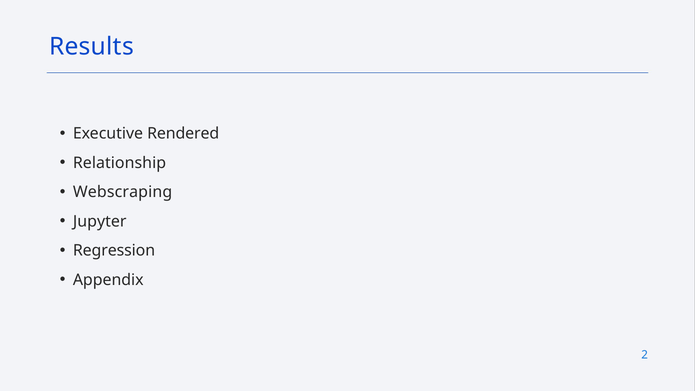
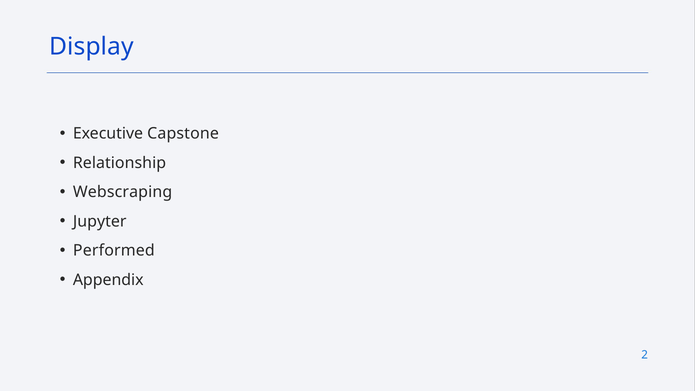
Results: Results -> Display (92, 46)
Rendered: Rendered -> Capstone (183, 134)
Regression: Regression -> Performed (114, 251)
